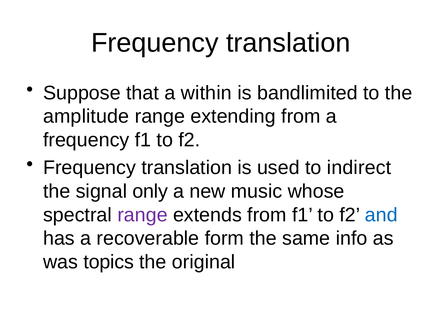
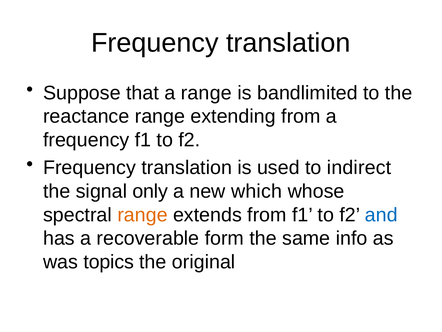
a within: within -> range (206, 93)
amplitude: amplitude -> reactance (86, 116)
music: music -> which (257, 191)
range colour: purple -> orange (142, 215)
